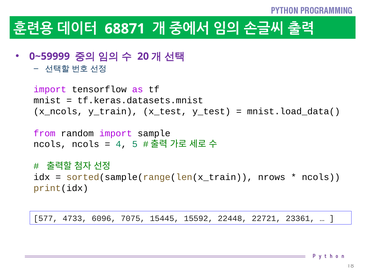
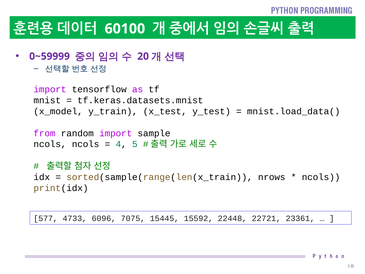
68871: 68871 -> 60100 (125, 29)
x_ncols: x_ncols -> x_model (58, 111)
